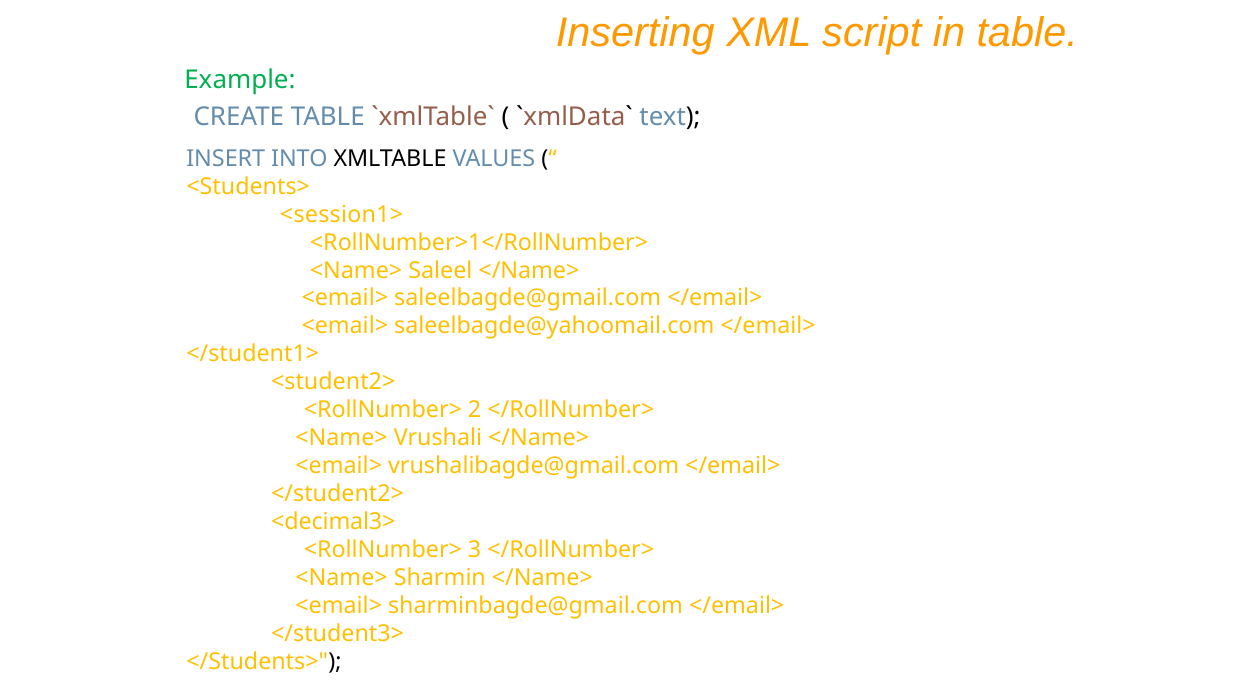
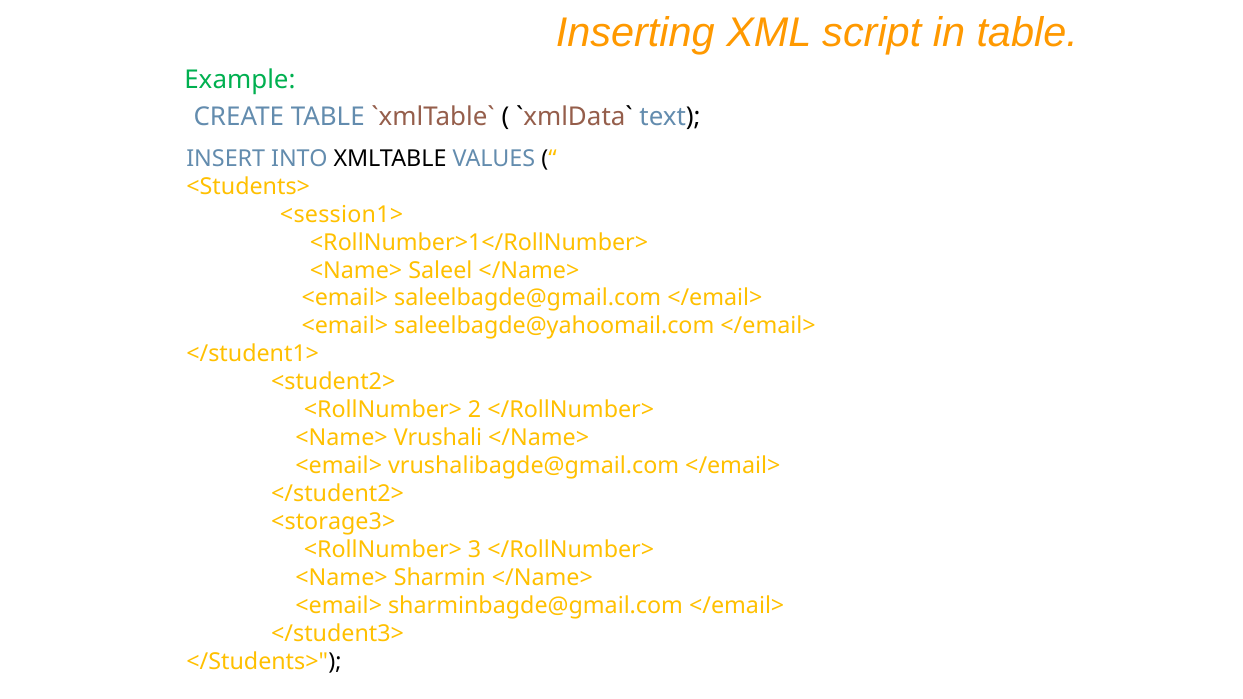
<decimal3>: <decimal3> -> <storage3> (333, 522)
